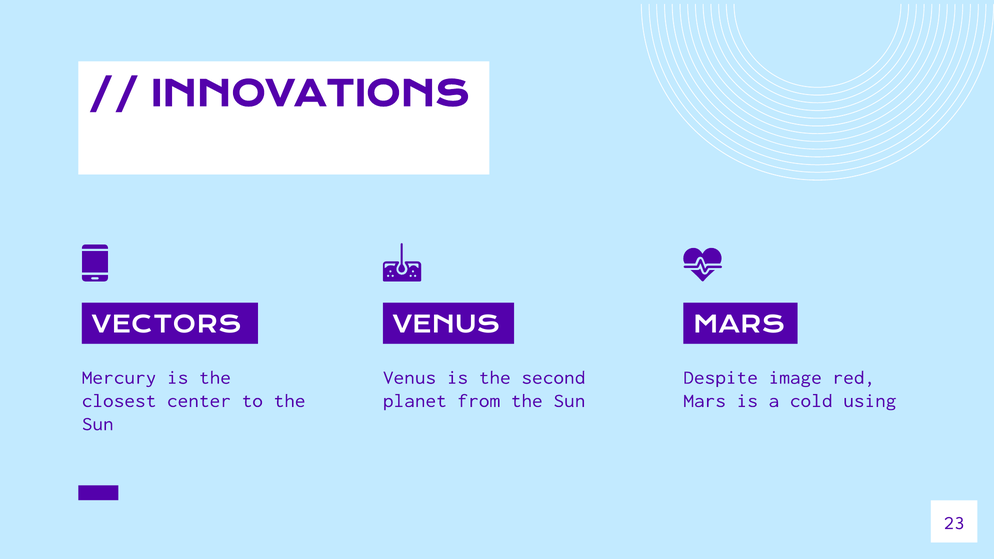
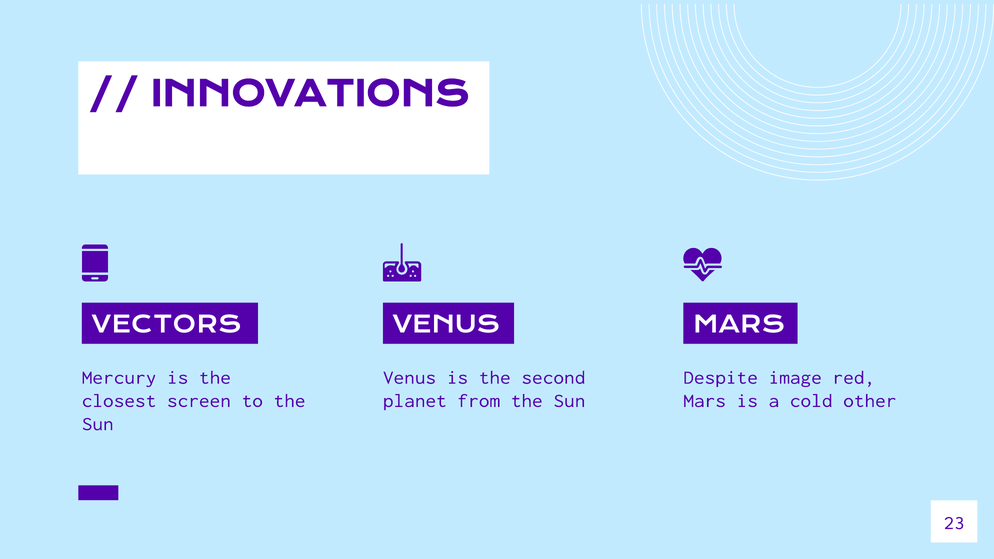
center: center -> screen (199, 401)
using: using -> other (870, 401)
